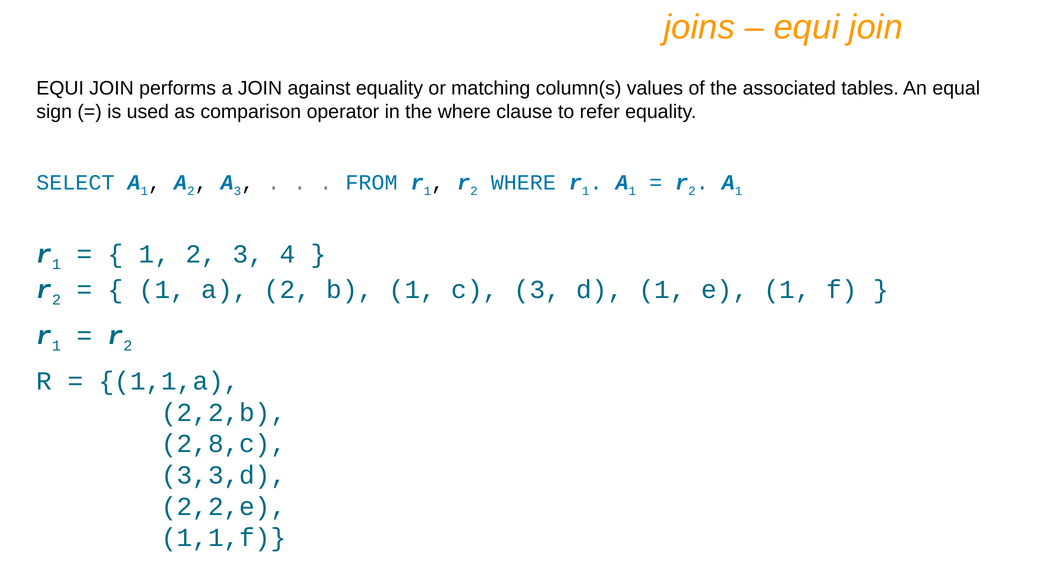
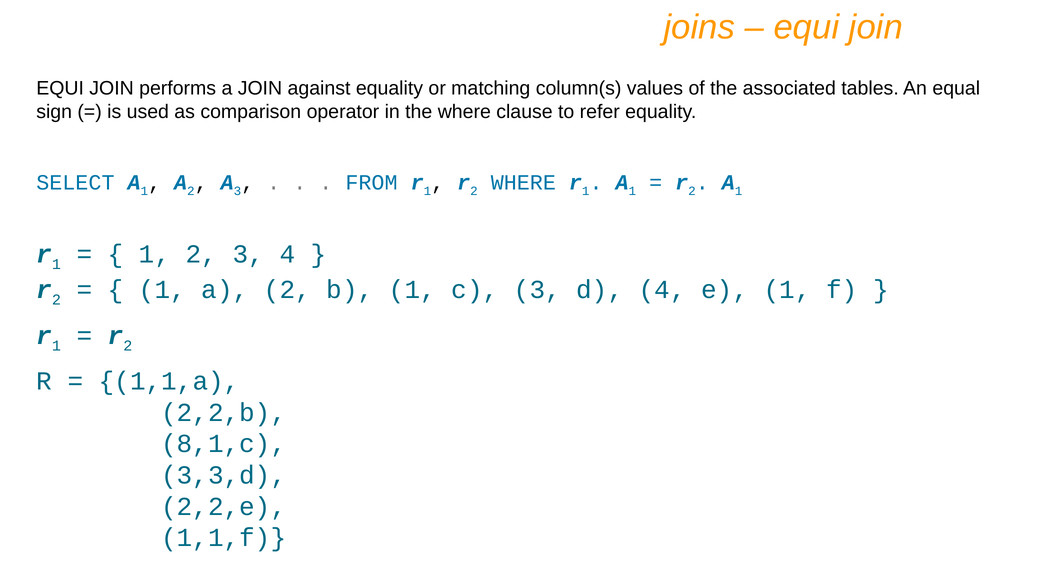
d 1: 1 -> 4 (662, 289)
2,8,c: 2,8,c -> 8,1,c (224, 444)
